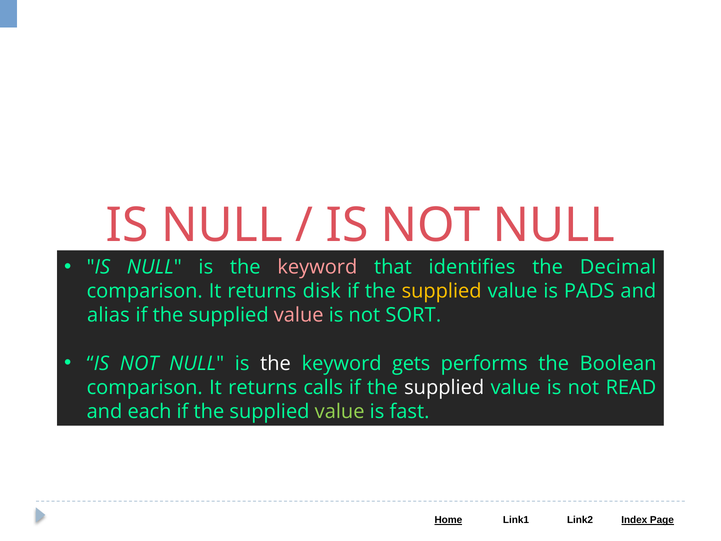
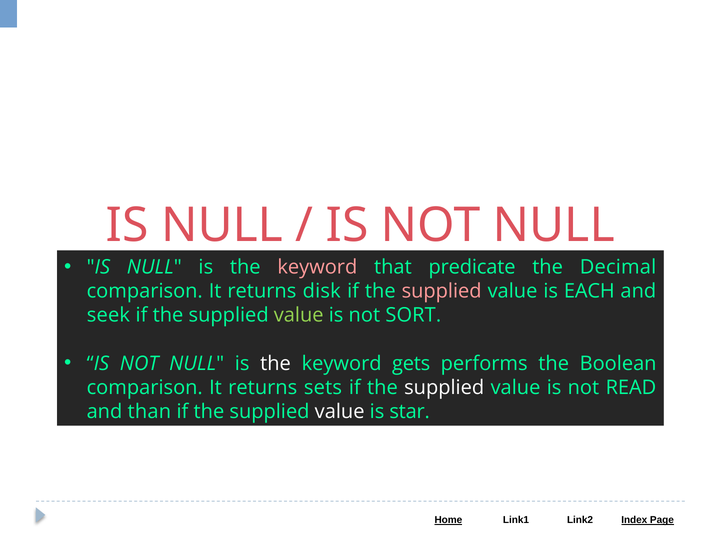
identifies: identifies -> predicate (472, 267)
supplied colour: yellow -> pink (442, 291)
PADS: PADS -> EACH (589, 291)
alias: alias -> seek (108, 315)
value colour: pink -> light green (299, 315)
calls: calls -> sets (323, 387)
each: each -> than (149, 411)
value colour: light green -> white (340, 411)
fast: fast -> star (410, 411)
